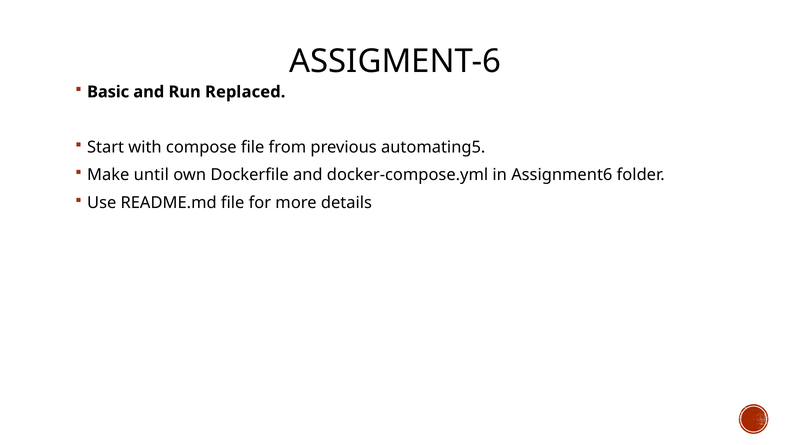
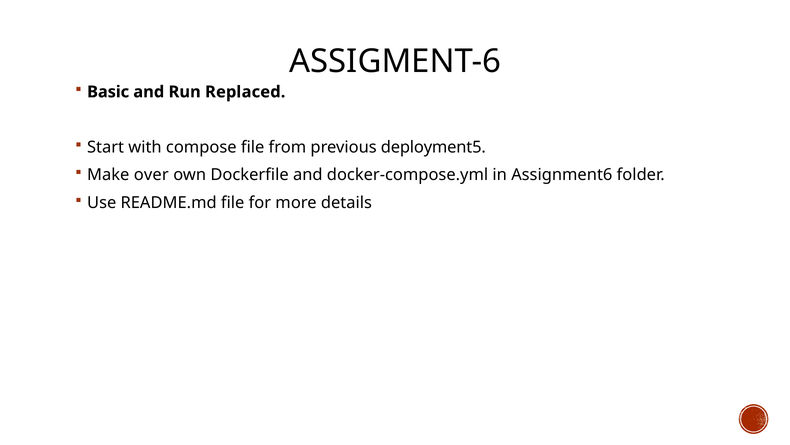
automating5: automating5 -> deployment5 (433, 147)
until: until -> over (151, 175)
